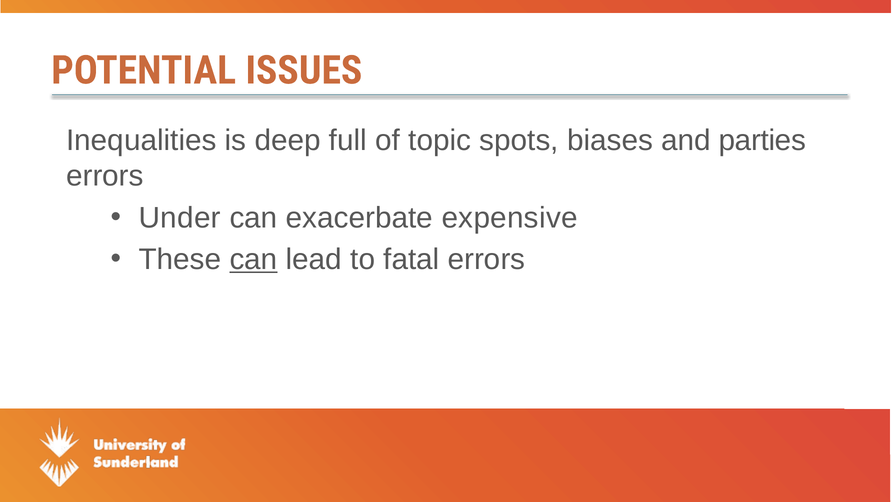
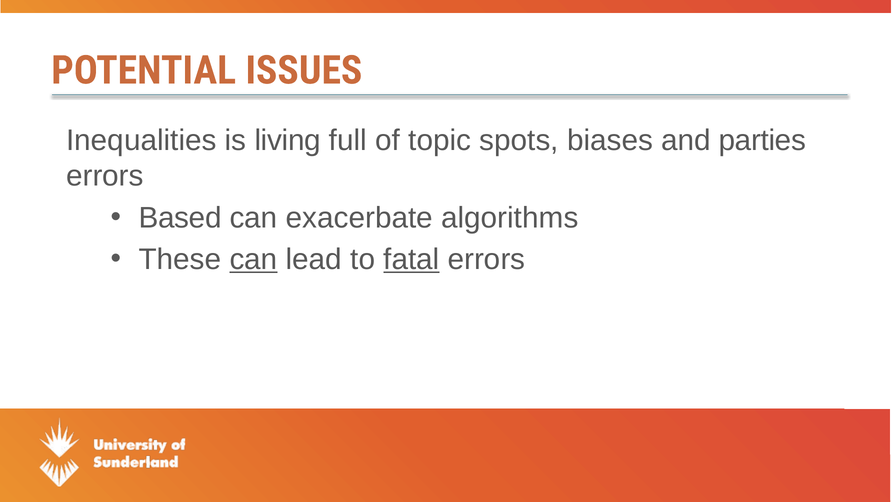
deep: deep -> living (288, 140)
Under: Under -> Based (180, 218)
expensive: expensive -> algorithms (510, 218)
fatal underline: none -> present (411, 259)
